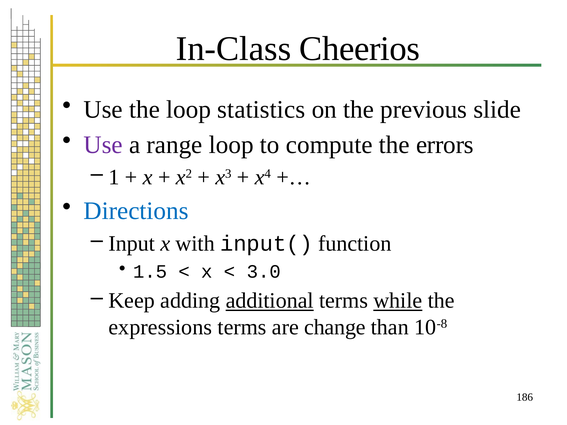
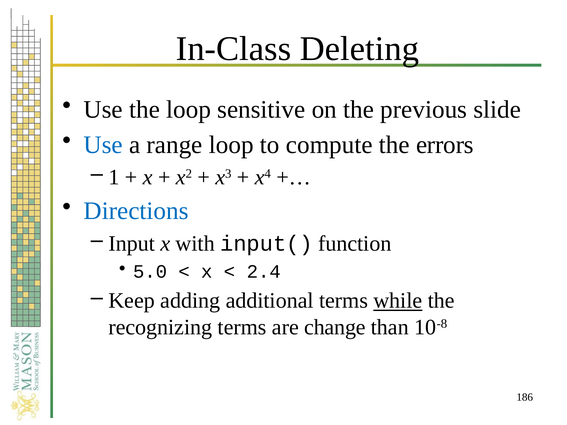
Cheerios: Cheerios -> Deleting (359, 49)
statistics: statistics -> sensitive (261, 110)
Use colour: purple -> blue (103, 145)
1.5: 1.5 -> 5.0 (150, 272)
3.0: 3.0 -> 2.4 (264, 272)
additional underline: present -> none (270, 301)
expressions: expressions -> recognizing (160, 327)
